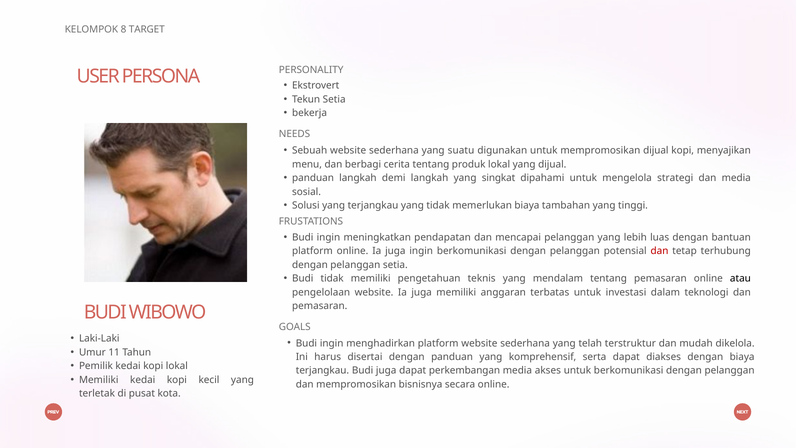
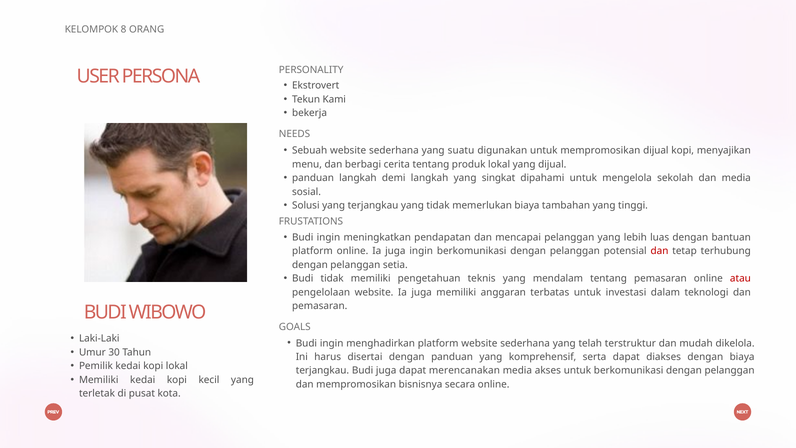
TARGET: TARGET -> ORANG (147, 30)
Tekun Setia: Setia -> Kami (334, 99)
strategi: strategi -> sekolah (675, 178)
atau colour: black -> red (740, 278)
11: 11 -> 30 (114, 352)
perkembangan: perkembangan -> merencanakan (464, 371)
